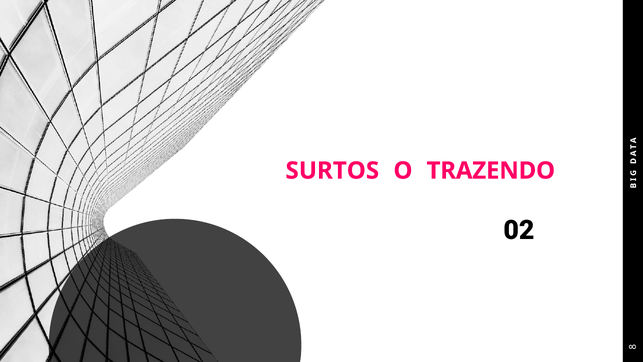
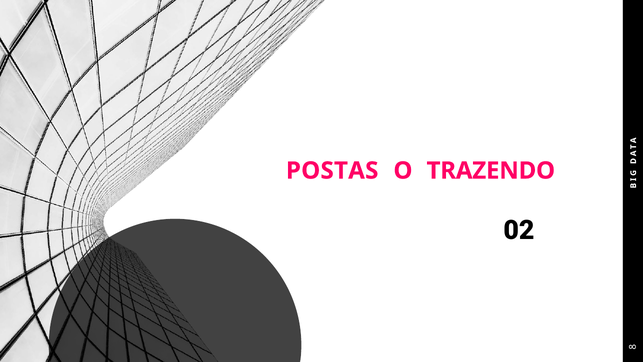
SURTOS: SURTOS -> POSTAS (332, 171)
